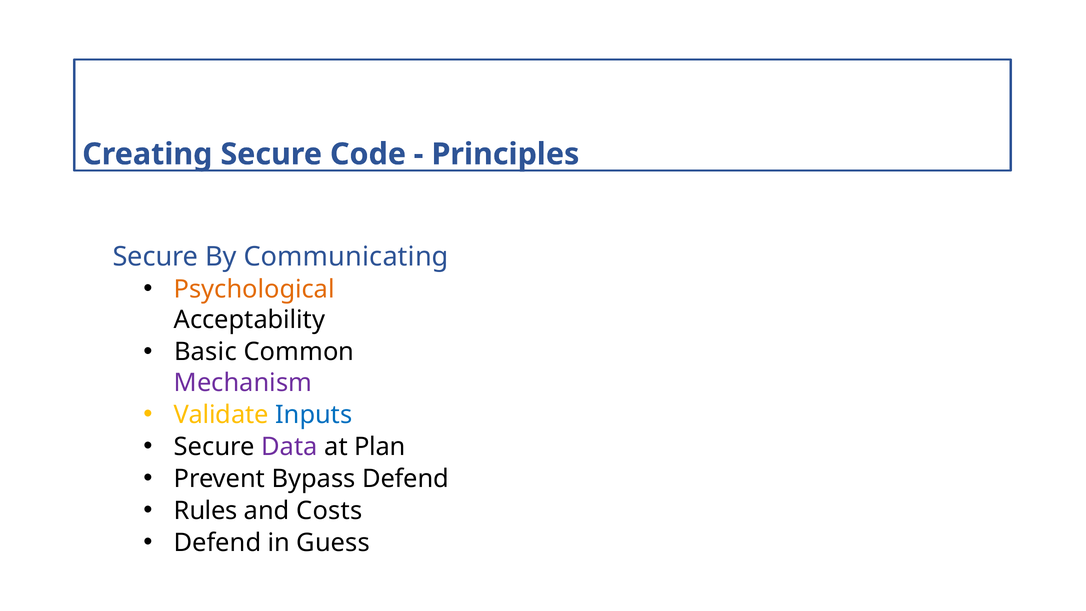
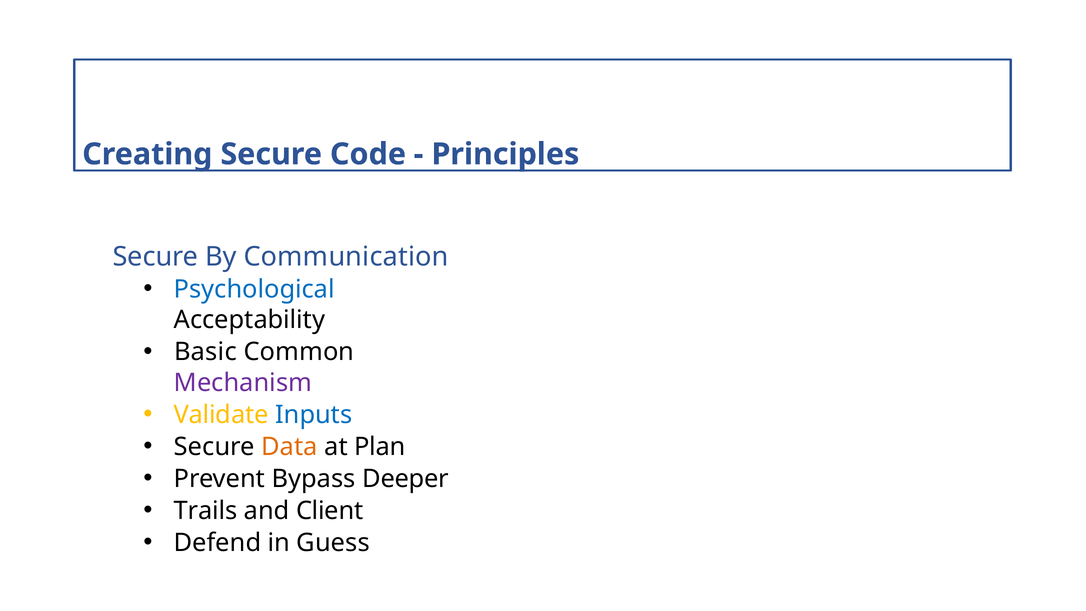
Communicating: Communicating -> Communication (346, 257)
Psychological colour: orange -> blue (254, 289)
Data colour: purple -> orange (289, 447)
Bypass Defend: Defend -> Deeper (406, 479)
Rules: Rules -> Trails (206, 511)
Costs: Costs -> Client (330, 511)
